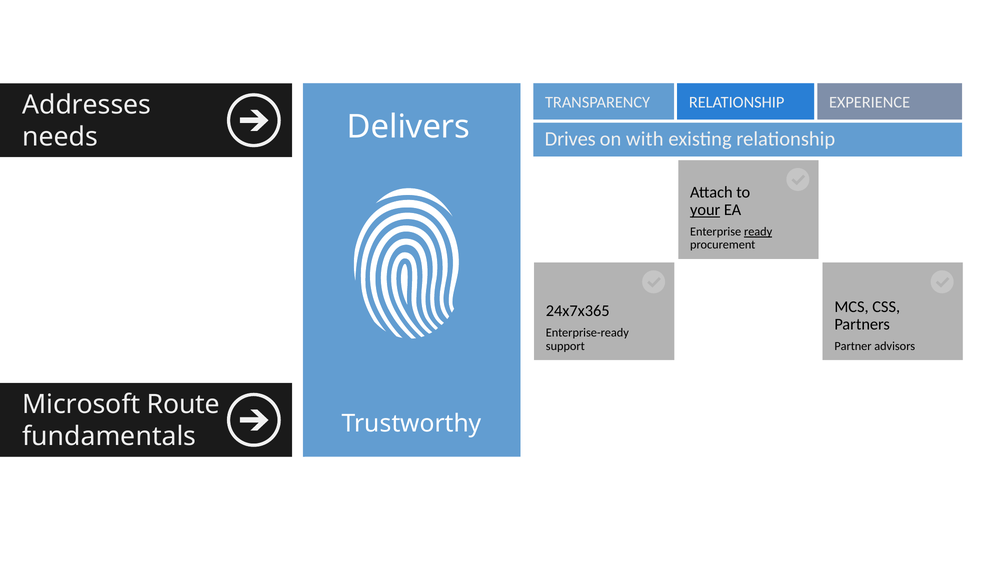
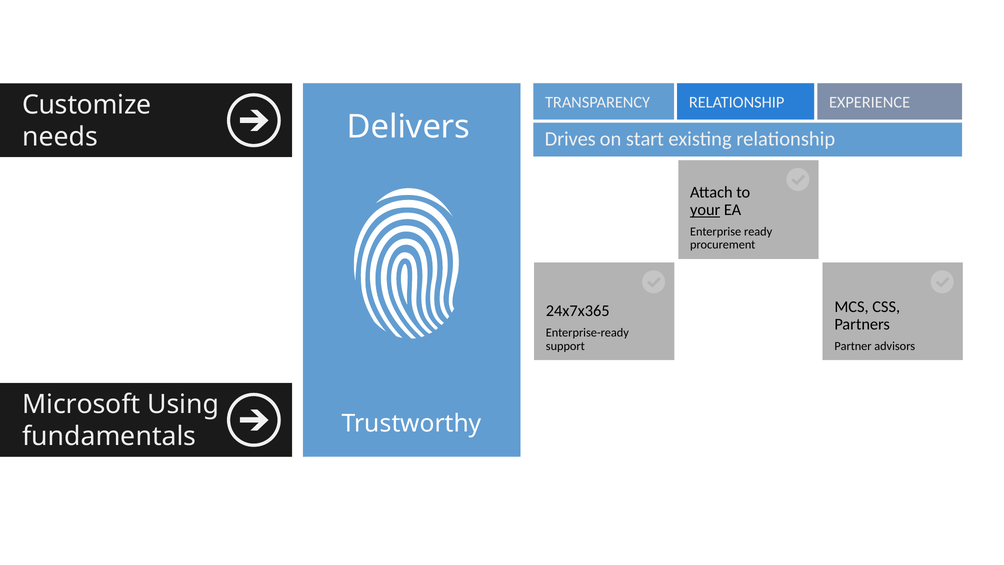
Addresses: Addresses -> Customize (87, 105)
with: with -> start (645, 139)
ready underline: present -> none (758, 231)
Route: Route -> Using (183, 404)
